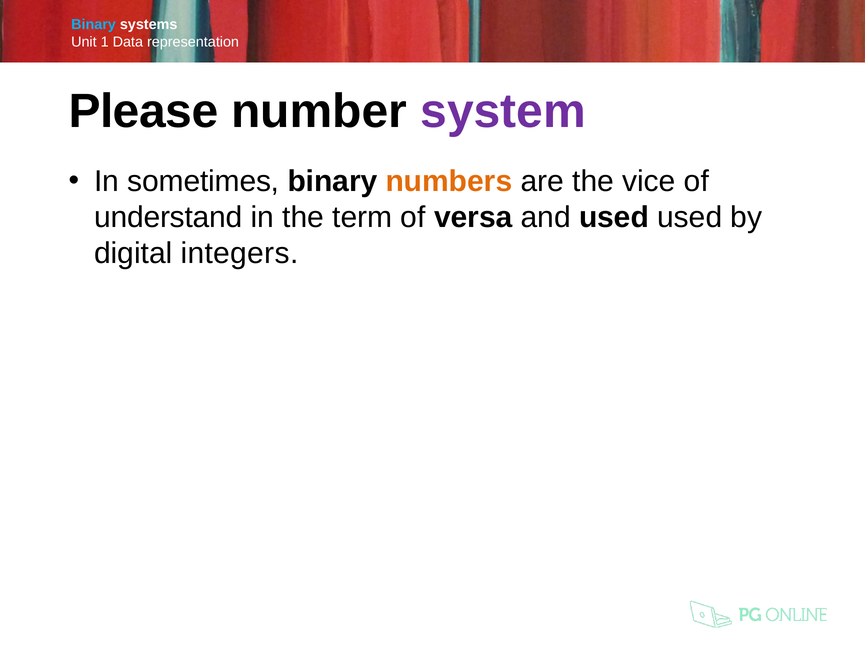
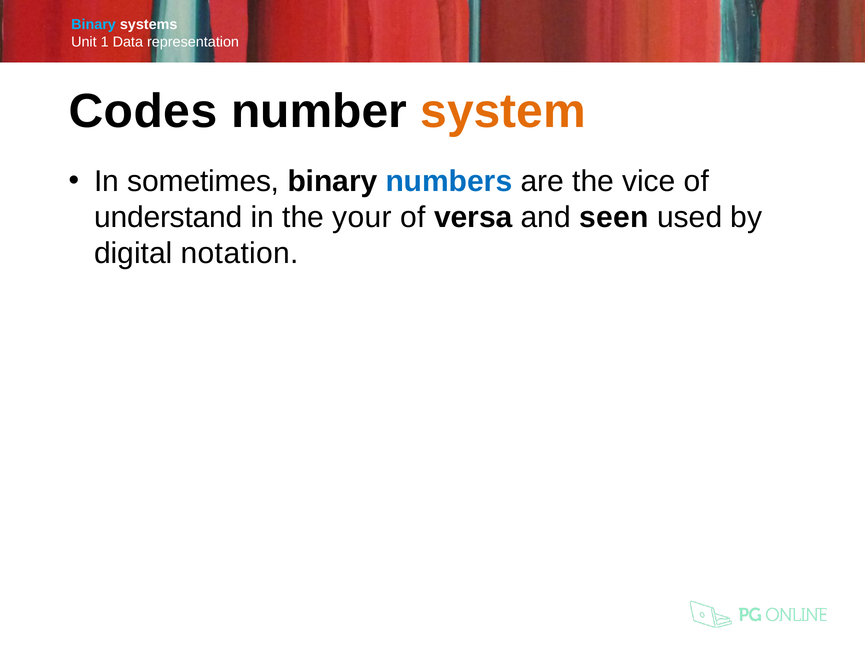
Please: Please -> Codes (143, 111)
system colour: purple -> orange (503, 111)
numbers colour: orange -> blue (449, 181)
term: term -> your (362, 217)
and used: used -> seen (614, 217)
integers: integers -> notation (240, 253)
